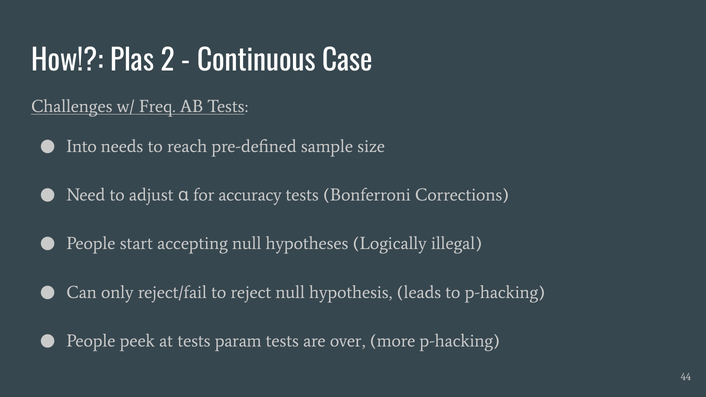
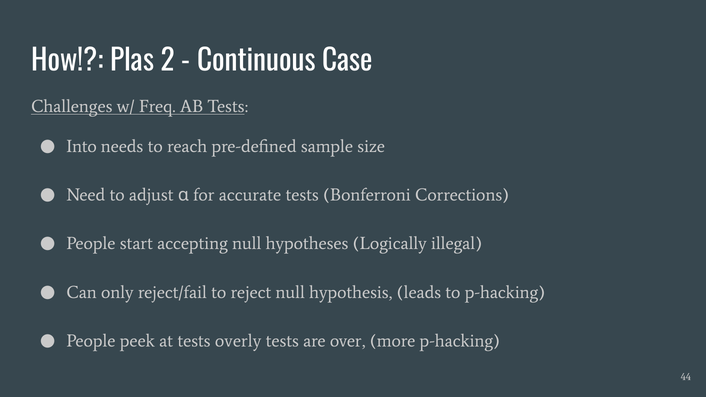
accuracy: accuracy -> accurate (250, 195)
param: param -> overly (238, 341)
